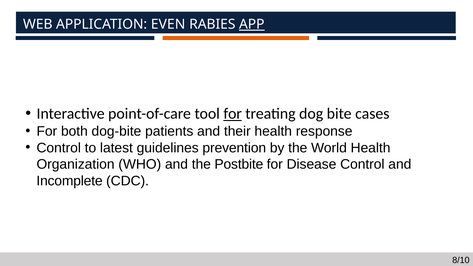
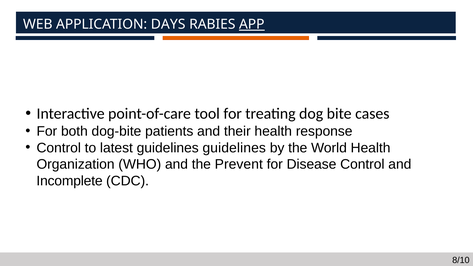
EVEN: EVEN -> DAYS (168, 24)
for underline: present -> none (233, 114)
guidelines prevention: prevention -> guidelines (234, 148)
Postbite: Postbite -> Prevent (239, 164)
